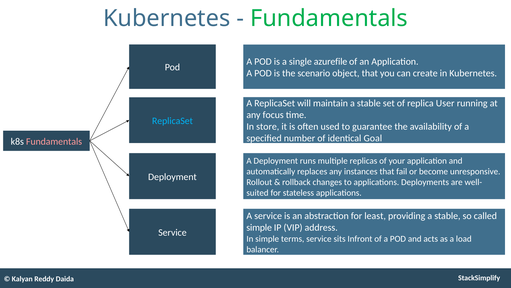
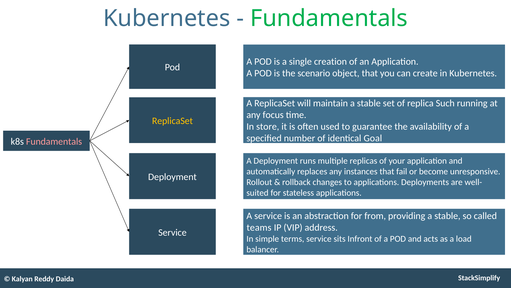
azurefile: azurefile -> creation (330, 61)
User: User -> Such (445, 103)
ReplicaSet colour: light blue -> yellow (172, 121)
least: least -> from (375, 216)
simple: simple -> teams (259, 227)
